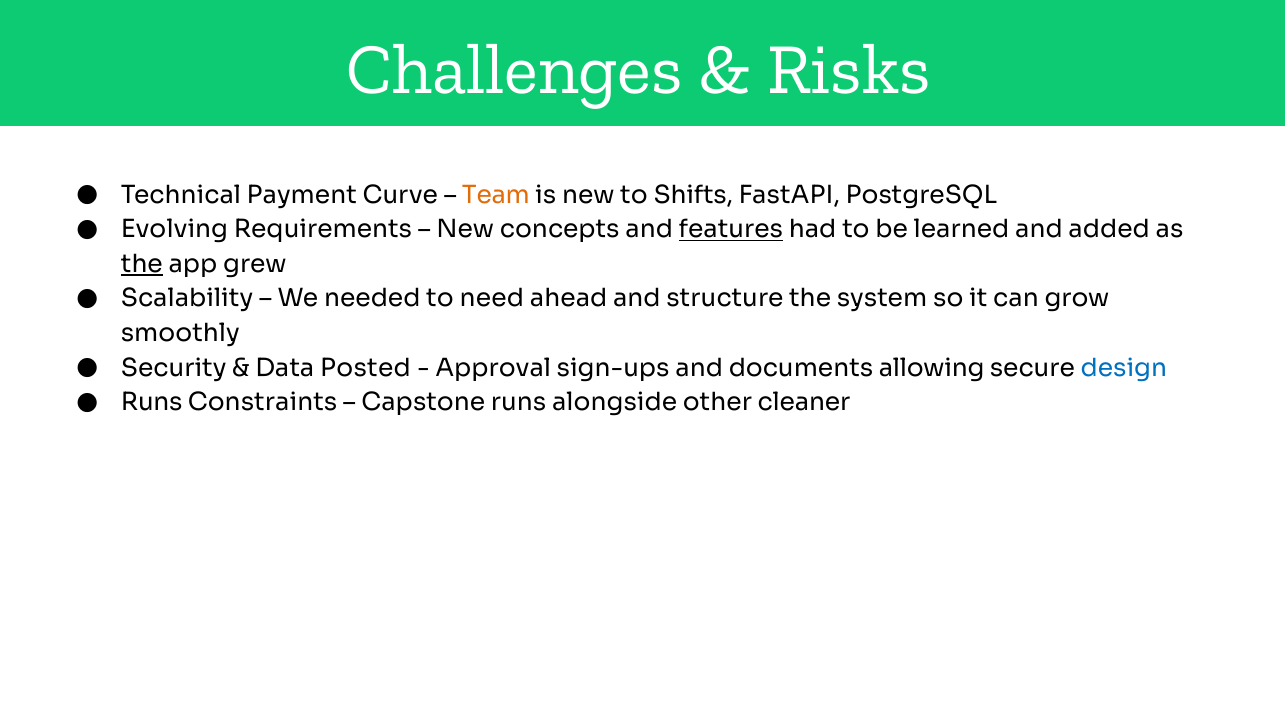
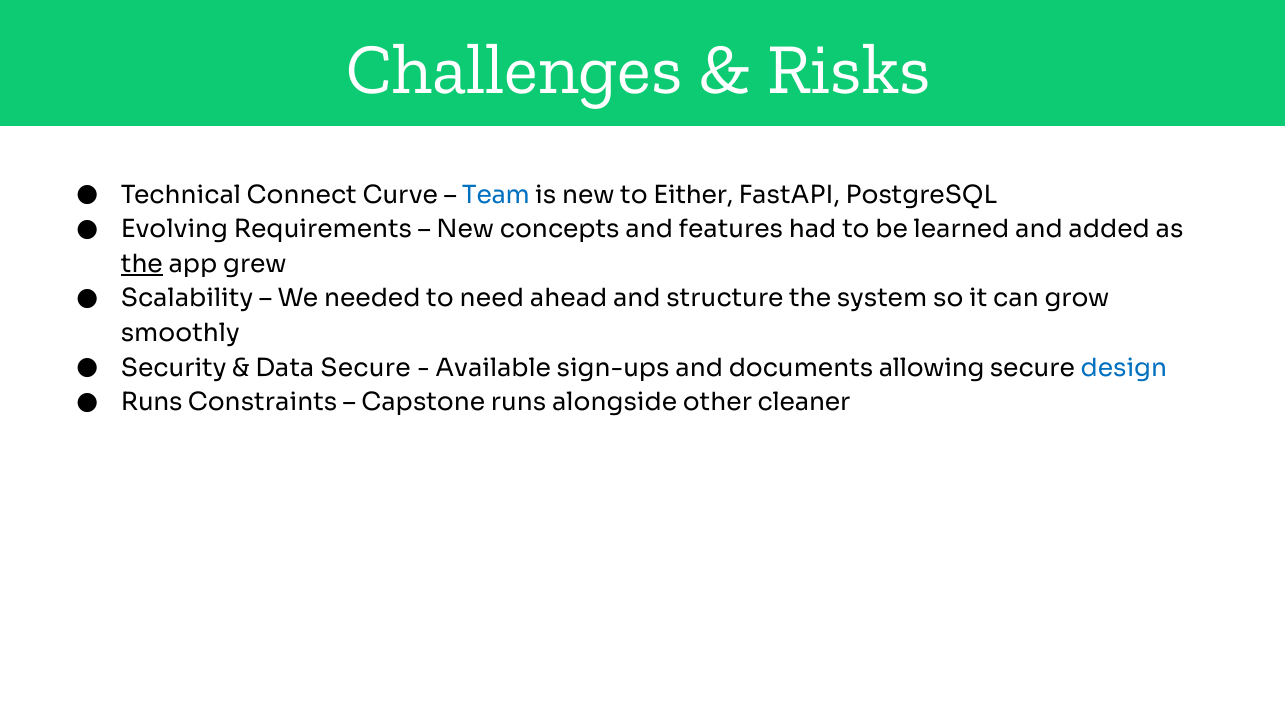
Payment: Payment -> Connect (302, 195)
Team colour: orange -> blue (496, 195)
Shifts: Shifts -> Either (693, 195)
features underline: present -> none (731, 230)
Data Posted: Posted -> Secure (366, 368)
Approval: Approval -> Available (493, 368)
